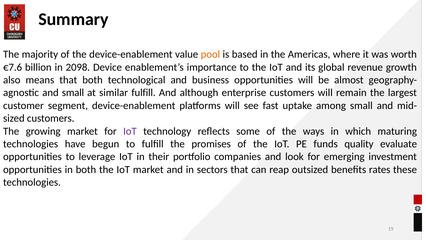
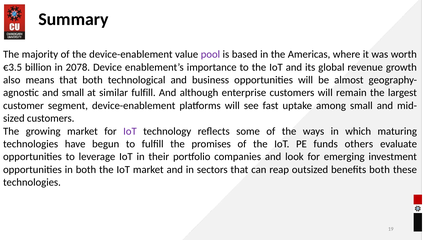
pool colour: orange -> purple (210, 54)
€7.6: €7.6 -> €3.5 (13, 67)
2098: 2098 -> 2078 (78, 67)
quality: quality -> others (359, 144)
benefits rates: rates -> both (380, 169)
